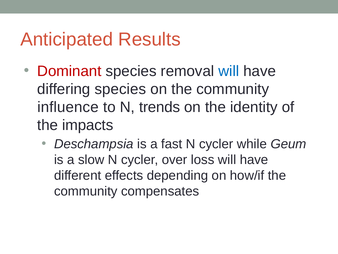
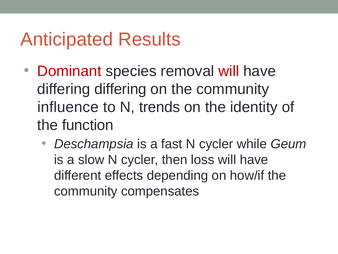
will colour: blue -> red (229, 71)
differing species: species -> differing (120, 89)
impacts: impacts -> function (88, 125)
over: over -> then (175, 159)
